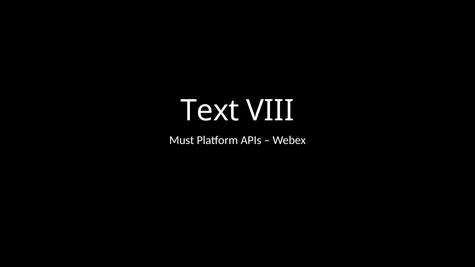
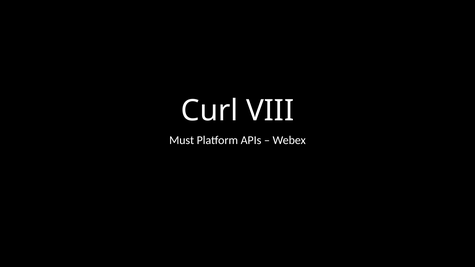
Text: Text -> Curl (210, 111)
